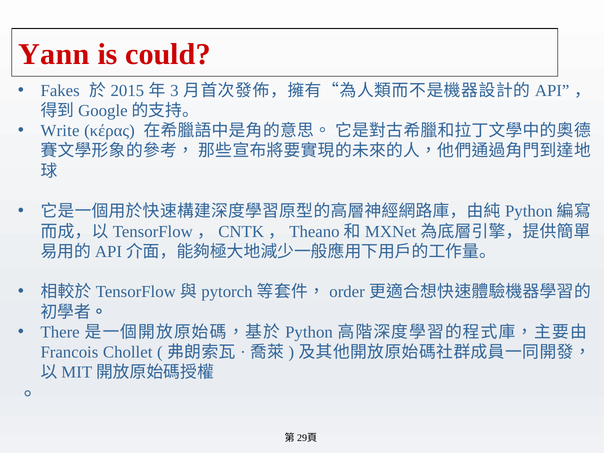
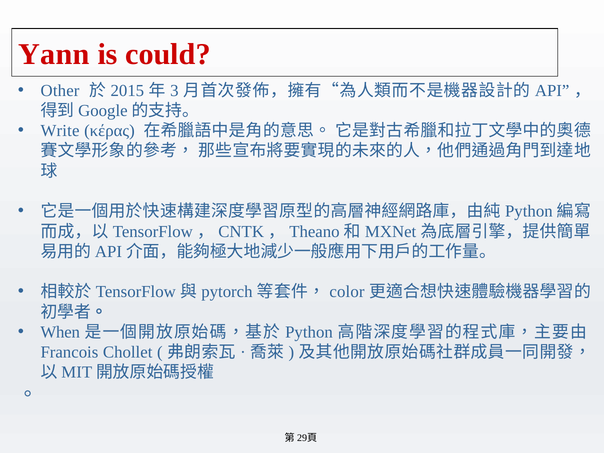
Fakes: Fakes -> Other (60, 90)
order: order -> color (347, 292)
There: There -> When (60, 332)
